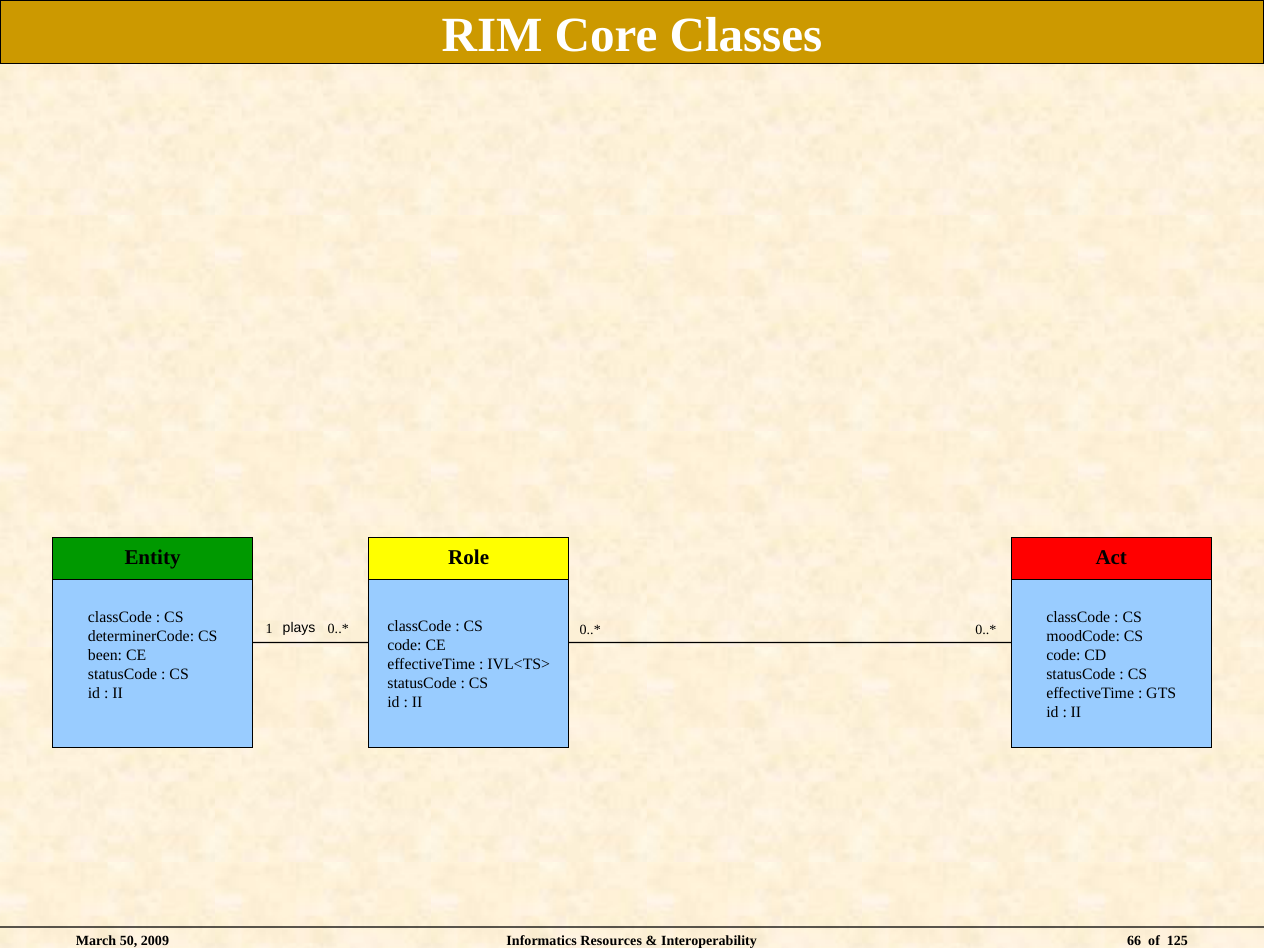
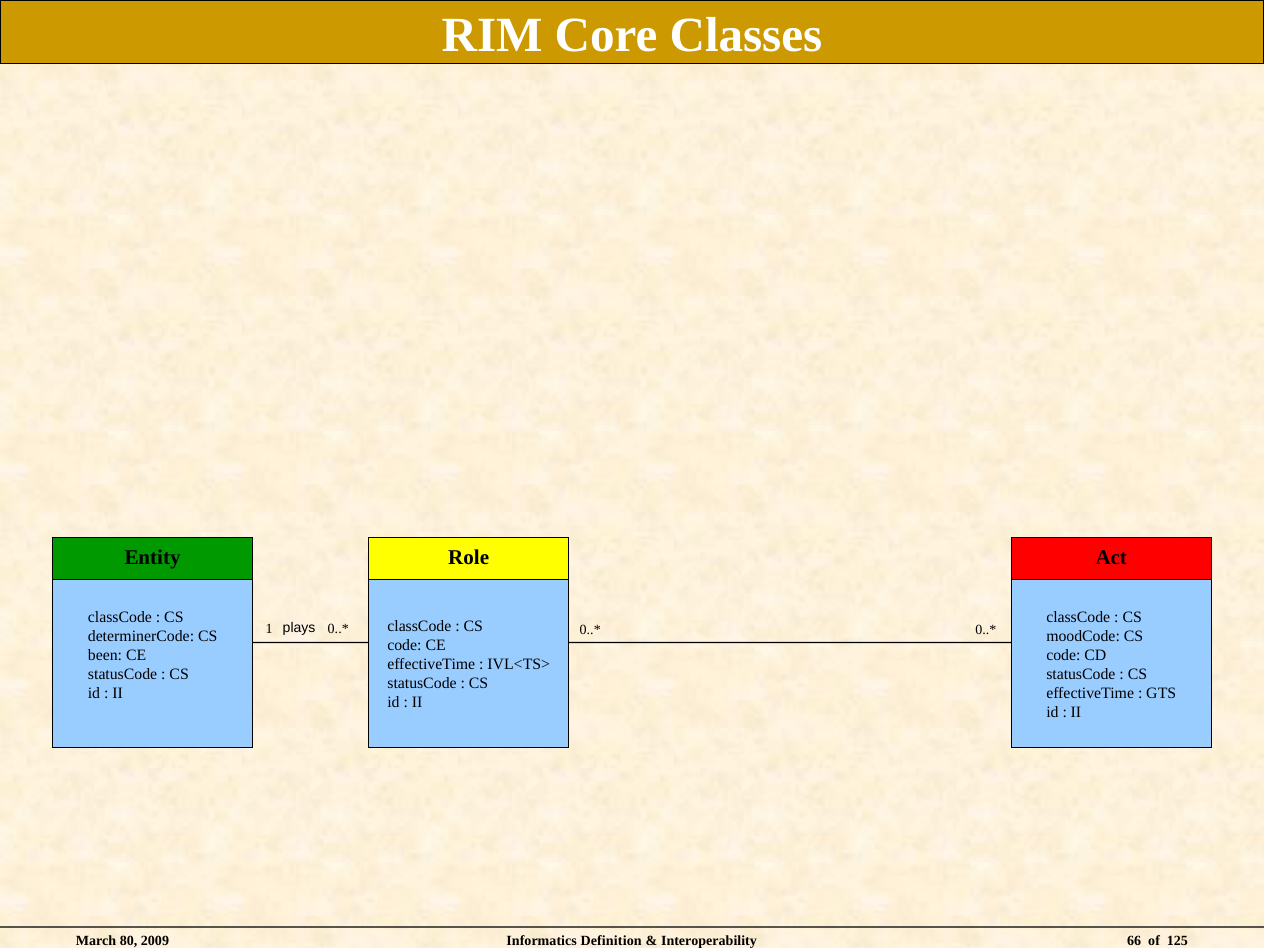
50: 50 -> 80 (129, 941)
Resources: Resources -> Definition (611, 941)
